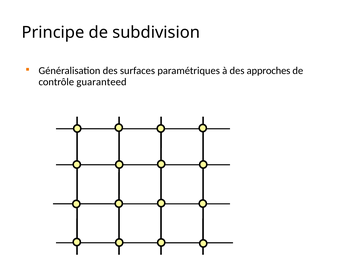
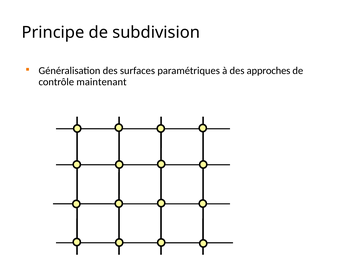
guaranteed: guaranteed -> maintenant (102, 82)
